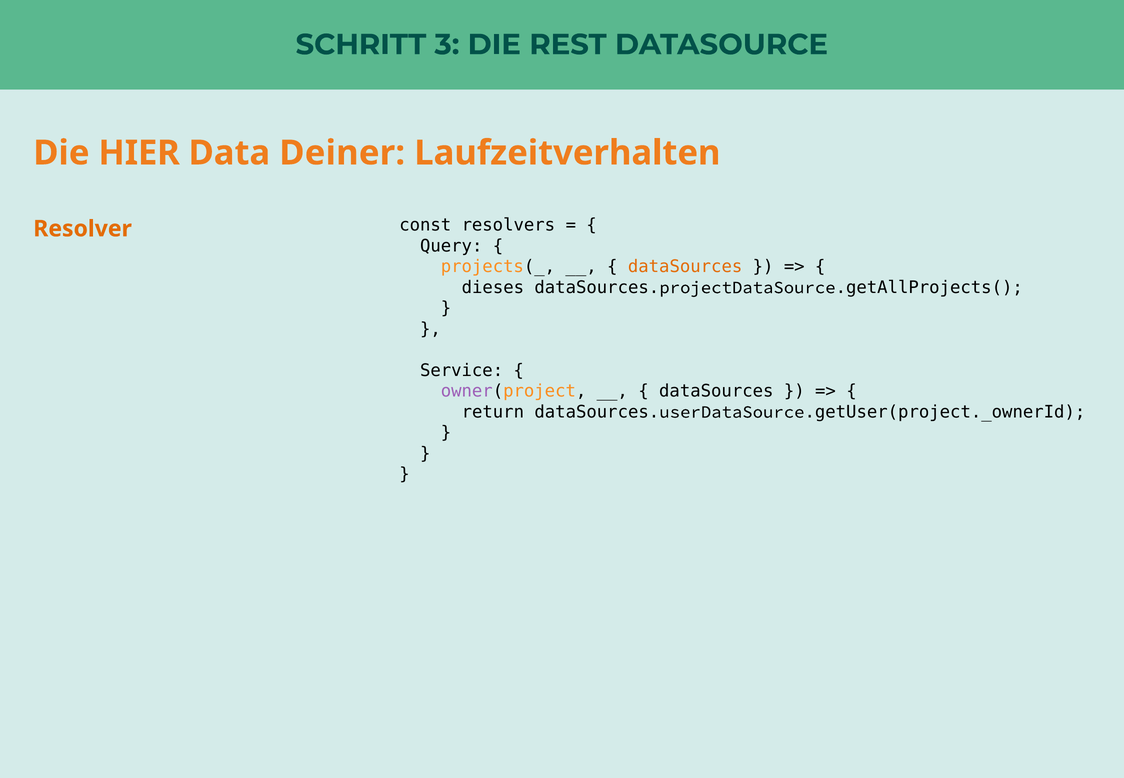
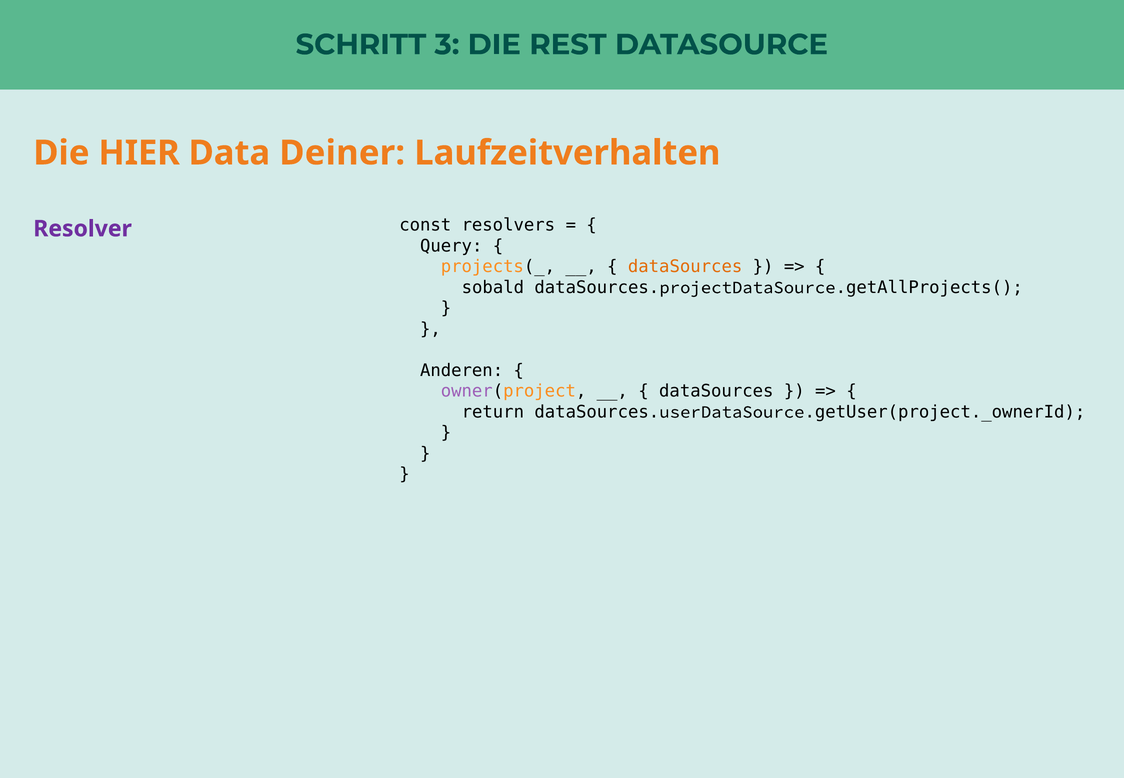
Resolver colour: orange -> purple (83, 229)
dieses: dieses -> sobald (493, 288)
Service: Service -> Anderen (462, 371)
